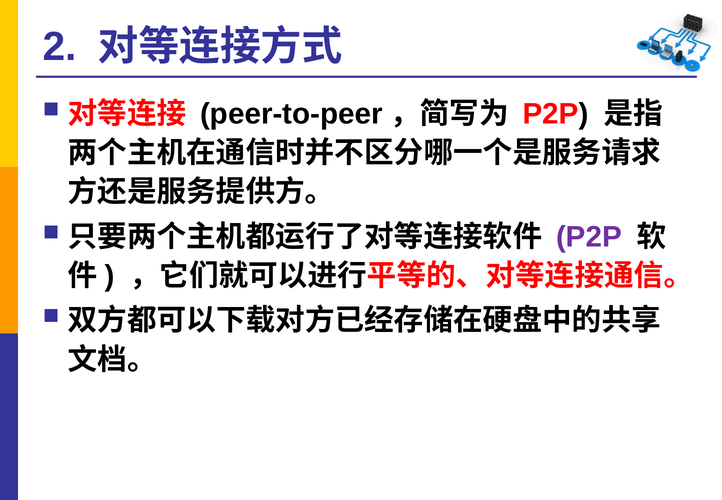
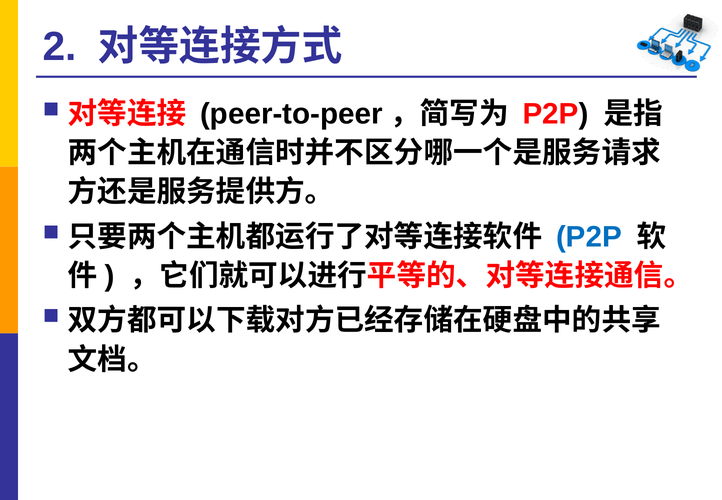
P2P colour: purple -> blue (589, 237)
